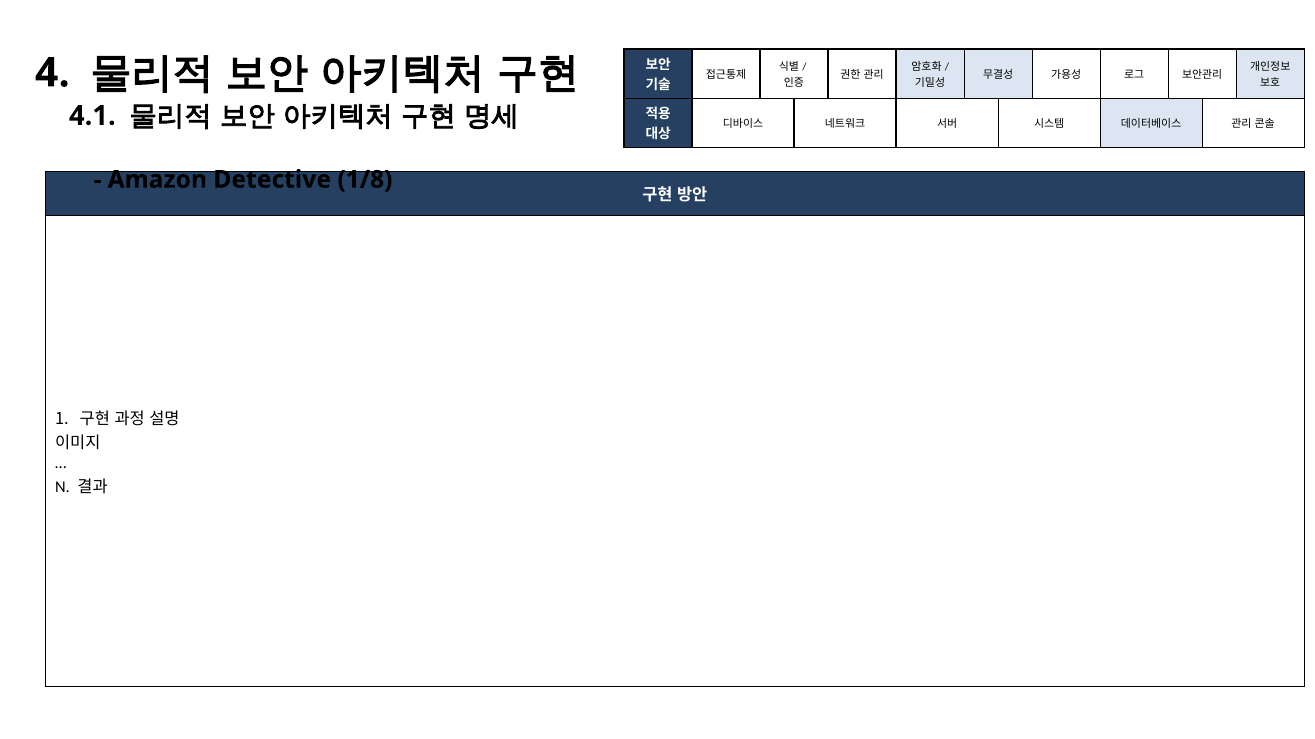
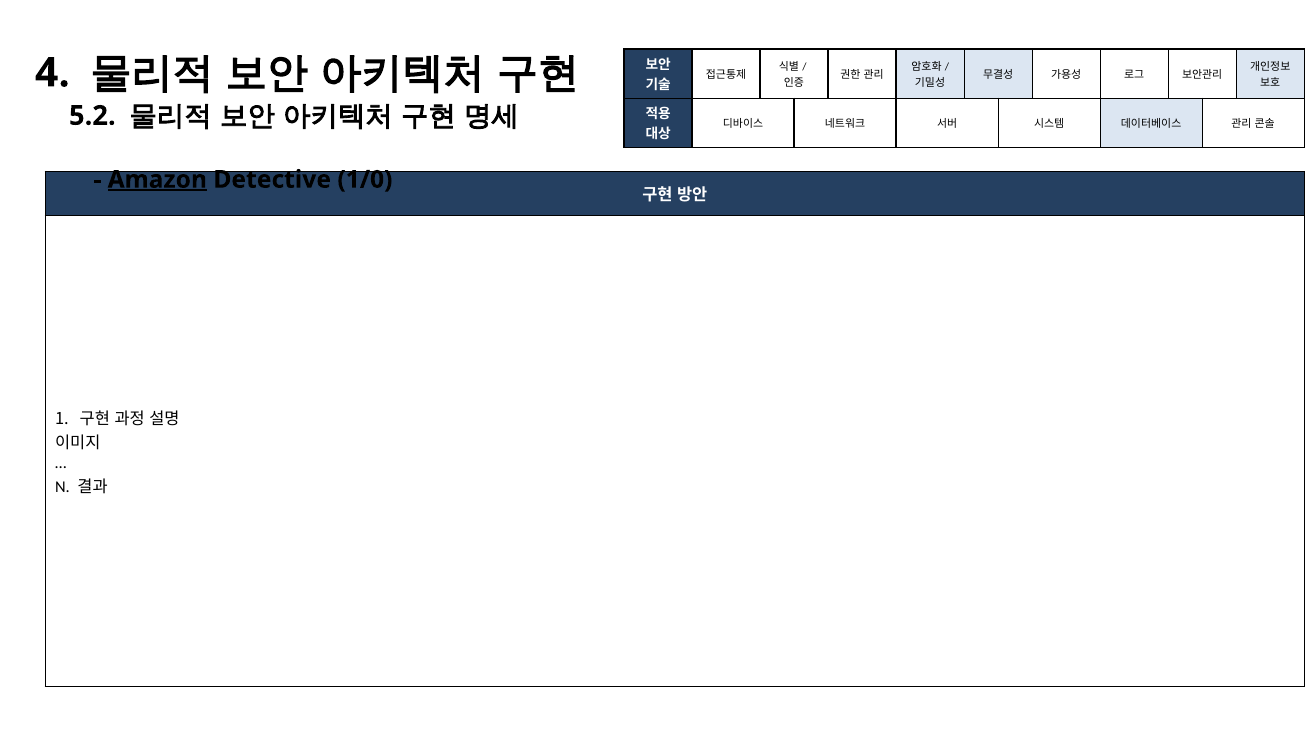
4.1: 4.1 -> 5.2 (92, 116)
Amazon underline: none -> present (157, 180)
1/8: 1/8 -> 1/0 (365, 180)
